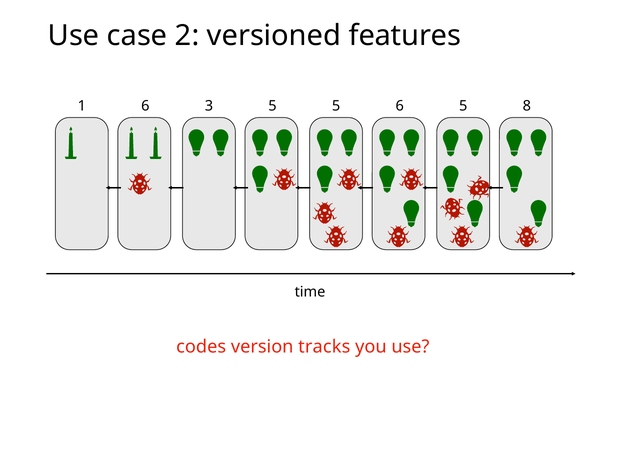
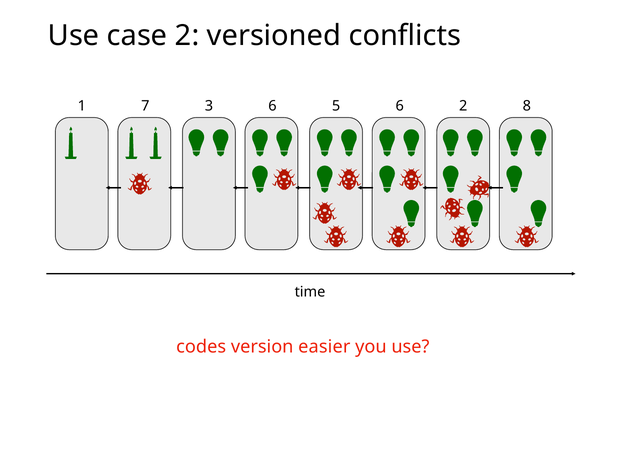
features: features -> conflicts (405, 36)
1 6: 6 -> 7 (145, 106)
3 5: 5 -> 6 (273, 106)
6 5: 5 -> 2 (463, 106)
tracks: tracks -> easier (324, 347)
